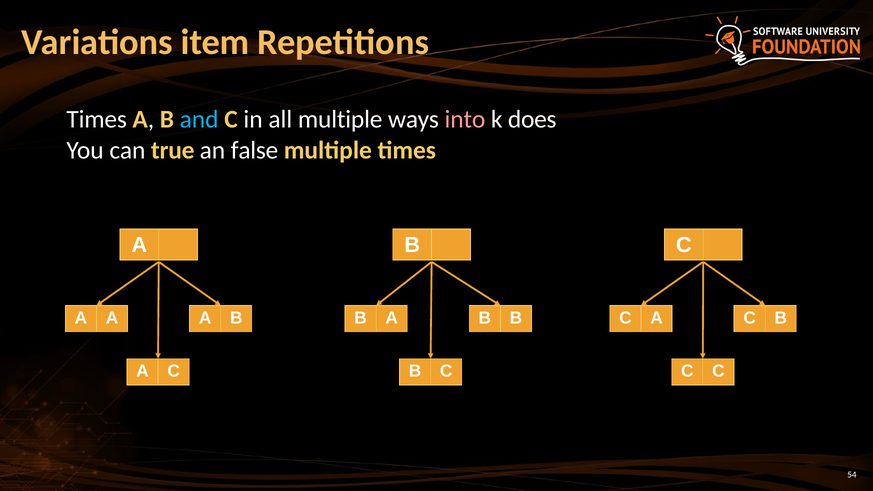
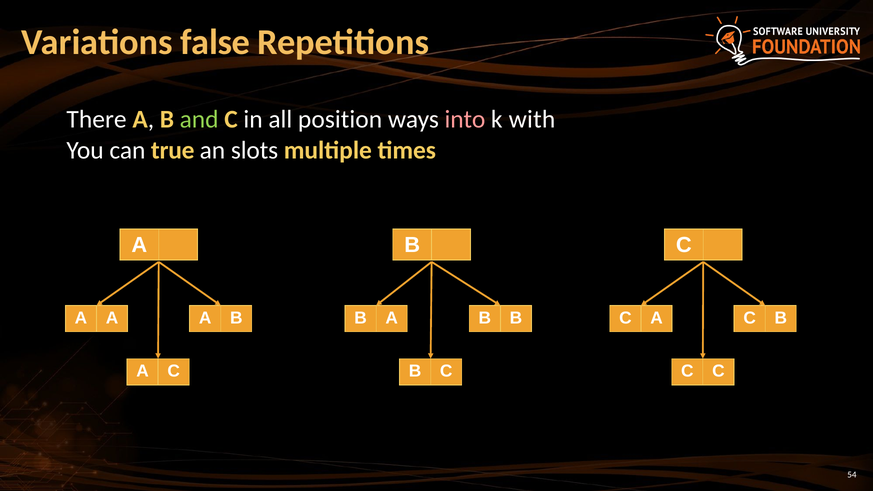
item: item -> false (215, 42)
Times: Times -> There (97, 120)
and colour: light blue -> light green (199, 120)
all multiple: multiple -> position (340, 120)
does: does -> with (532, 120)
false: false -> slots (255, 150)
